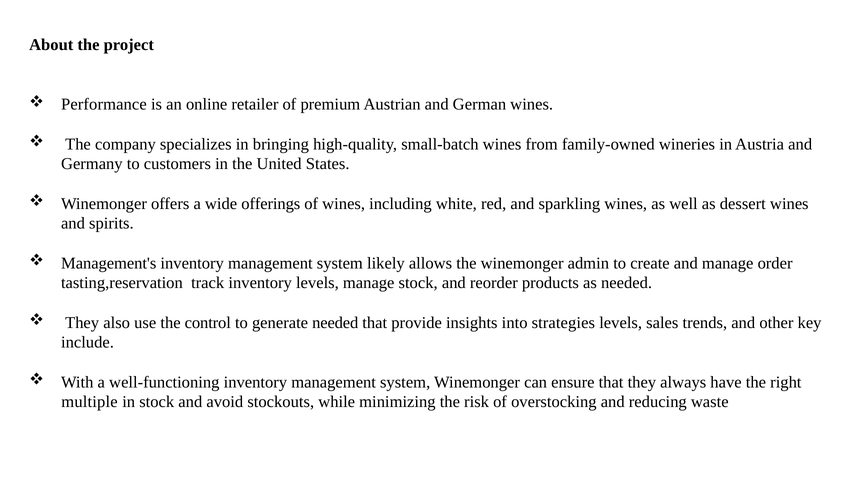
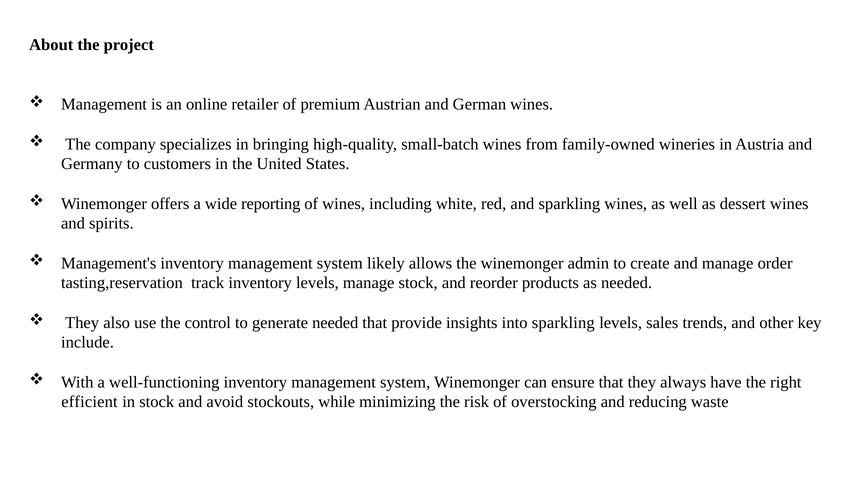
Performance: Performance -> Management (104, 105)
offerings: offerings -> reporting (271, 204)
into strategies: strategies -> sparkling (563, 323)
multiple: multiple -> efficient (89, 403)
